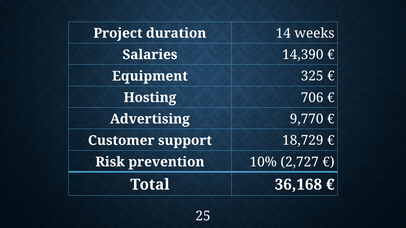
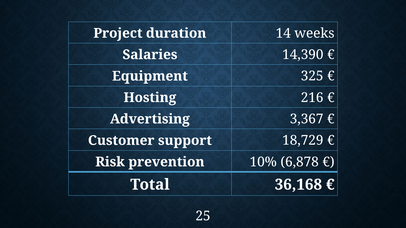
706: 706 -> 216 (312, 98)
9,770: 9,770 -> 3,367 (307, 119)
2,727: 2,727 -> 6,878 (300, 162)
